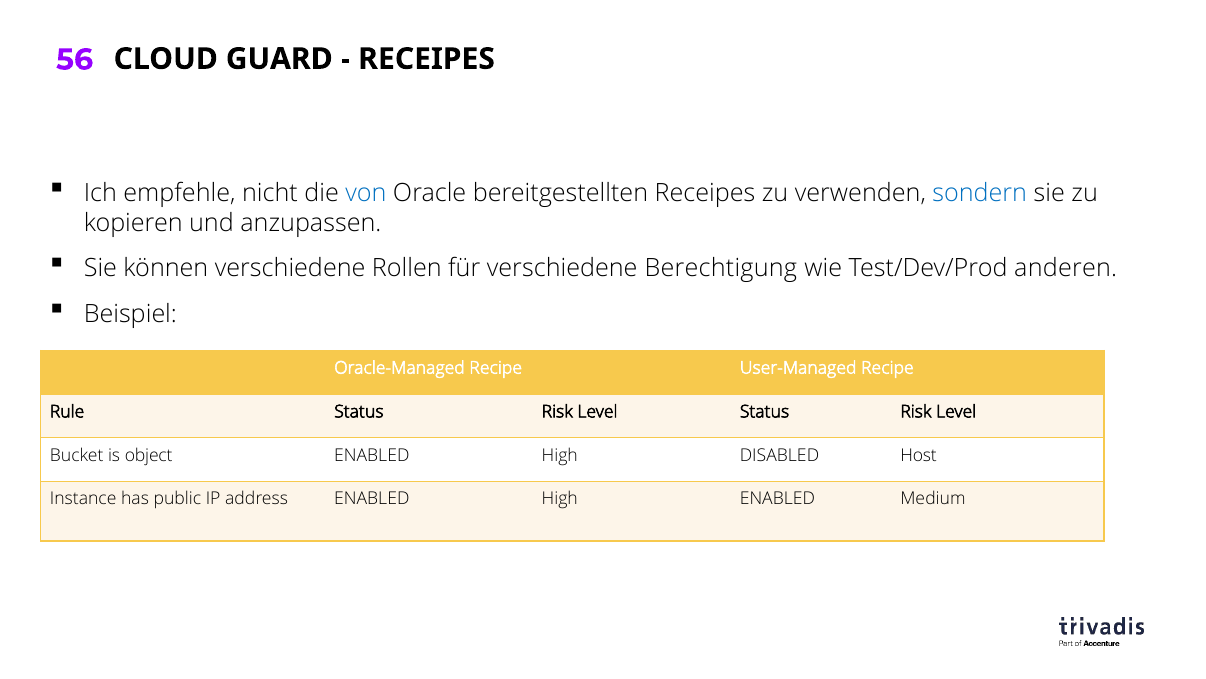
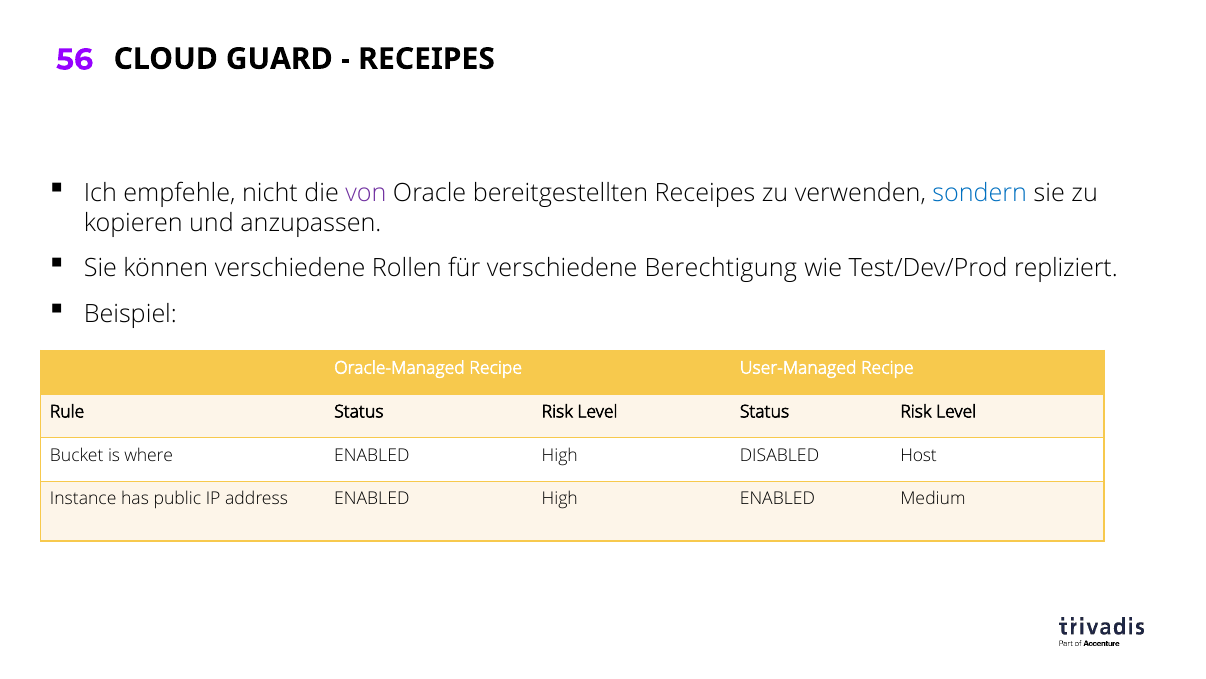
von colour: blue -> purple (366, 193)
anderen: anderen -> repliziert (1066, 268)
object: object -> where (149, 455)
